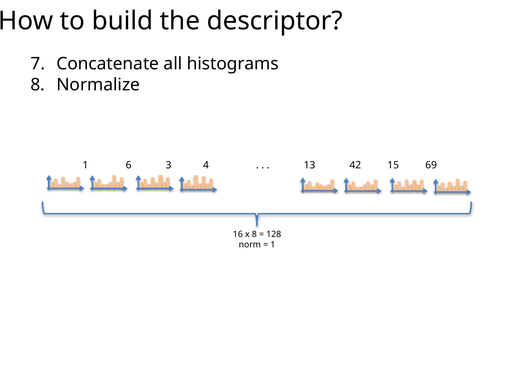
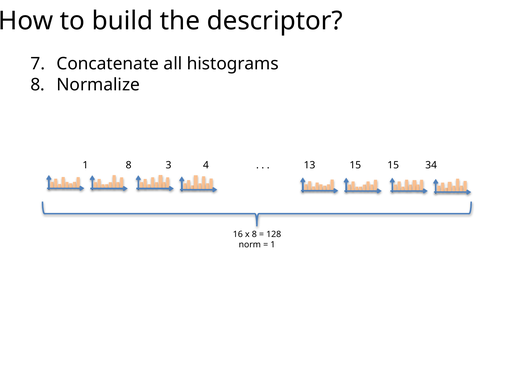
1 6: 6 -> 8 (129, 165)
13 42: 42 -> 15 (355, 165)
69: 69 -> 34 (431, 165)
